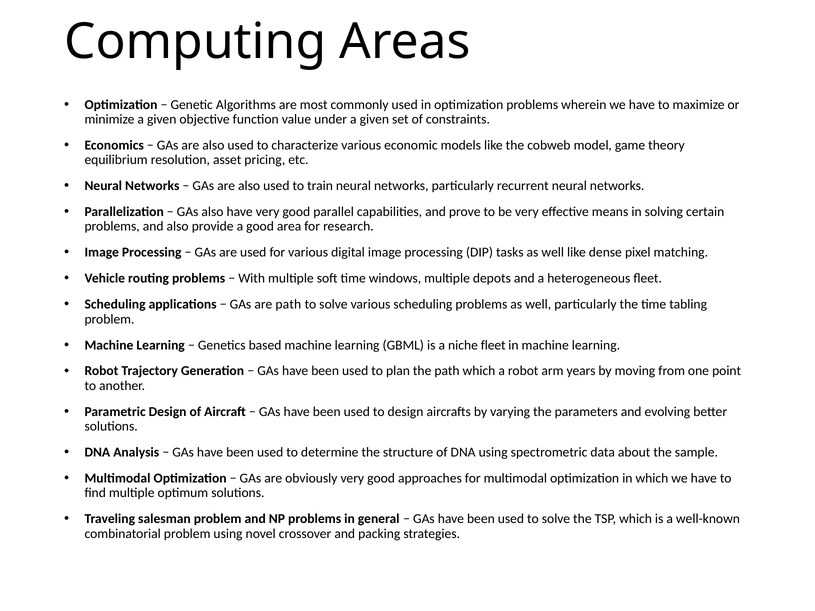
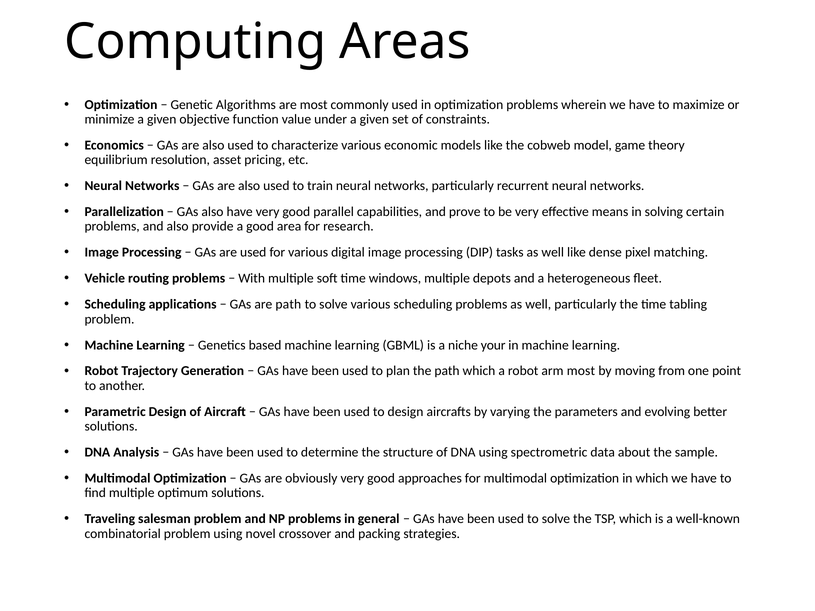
niche fleet: fleet -> your (493, 345)
arm years: years -> most (581, 371)
